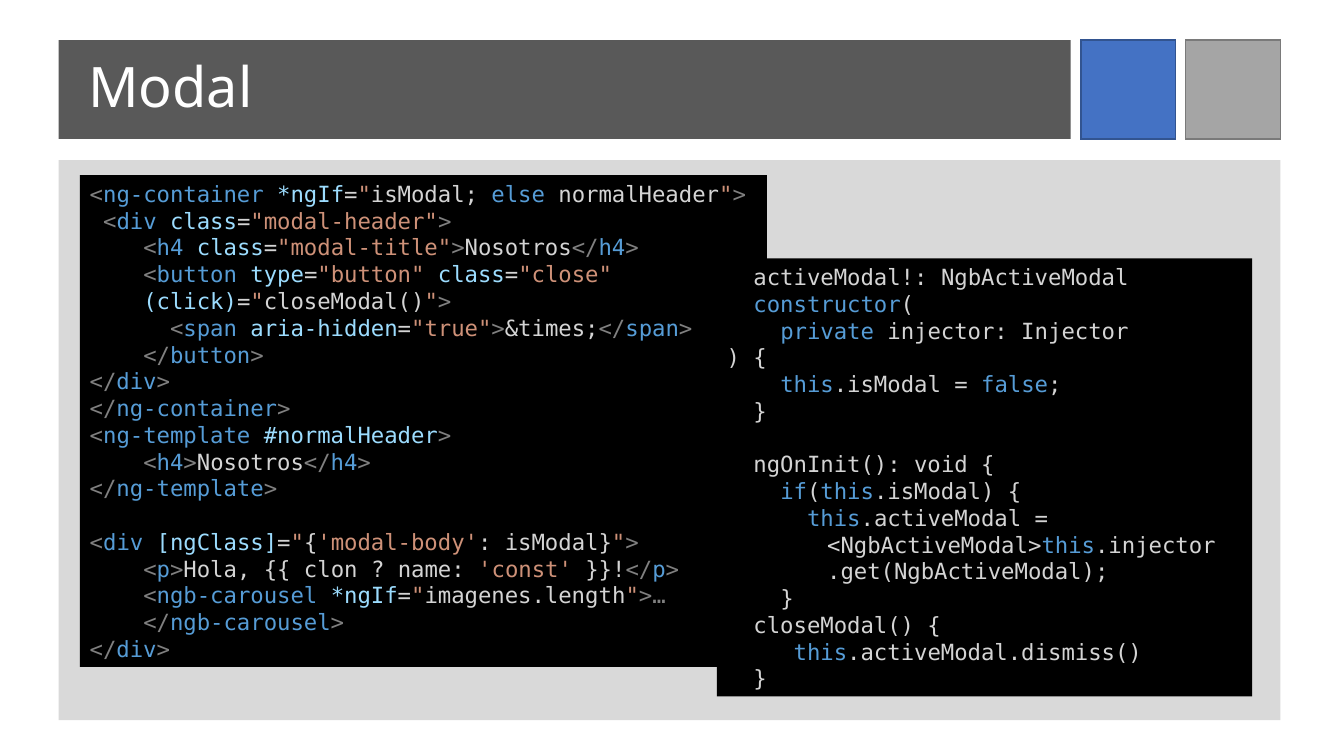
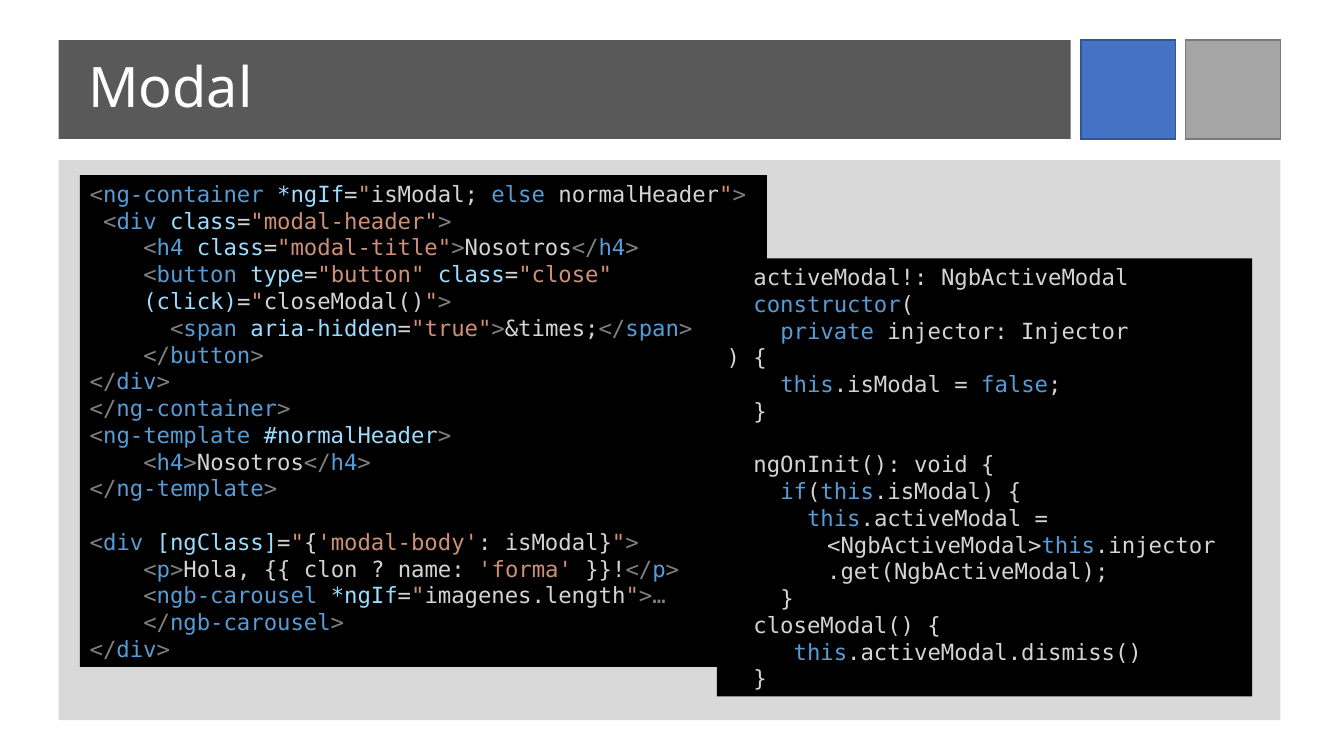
const: const -> forma (525, 570)
